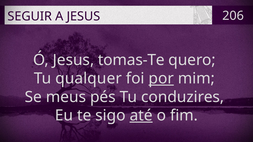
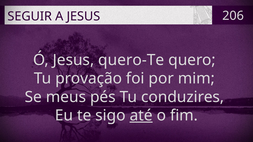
tomas-Te: tomas-Te -> quero-Te (131, 60)
qualquer: qualquer -> provação (89, 79)
por underline: present -> none (161, 79)
